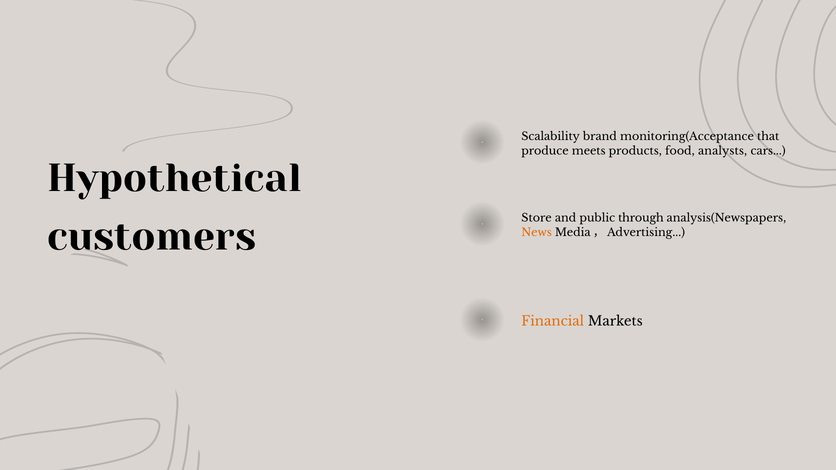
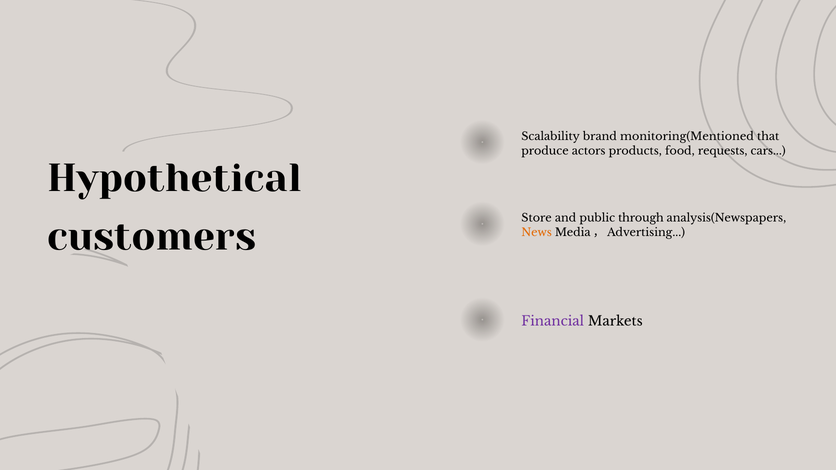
monitoring(Acceptance: monitoring(Acceptance -> monitoring(Mentioned (687, 137)
meets: meets -> actors (589, 151)
analysts: analysts -> requests (723, 151)
Financial colour: orange -> purple (553, 322)
